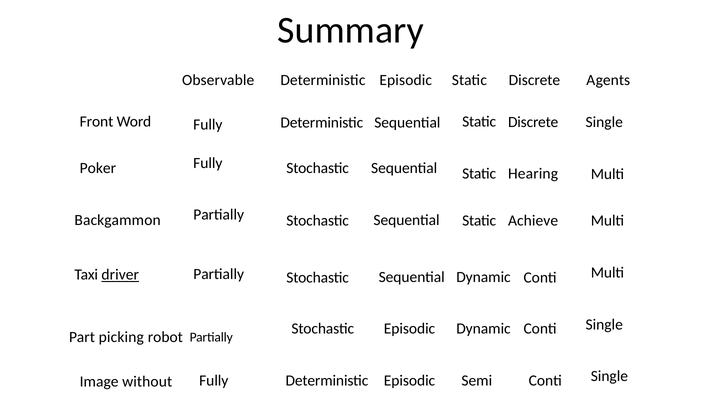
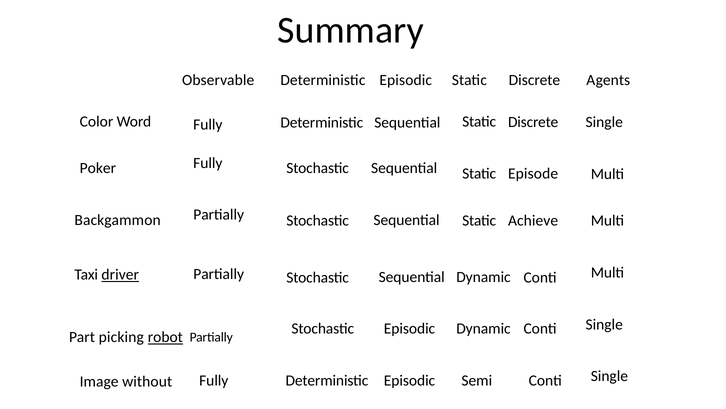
Front: Front -> Color (96, 121)
Hearing: Hearing -> Episode (533, 173)
robot underline: none -> present (165, 337)
